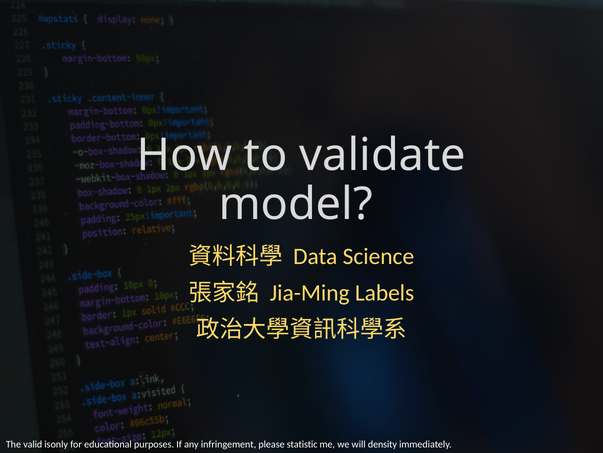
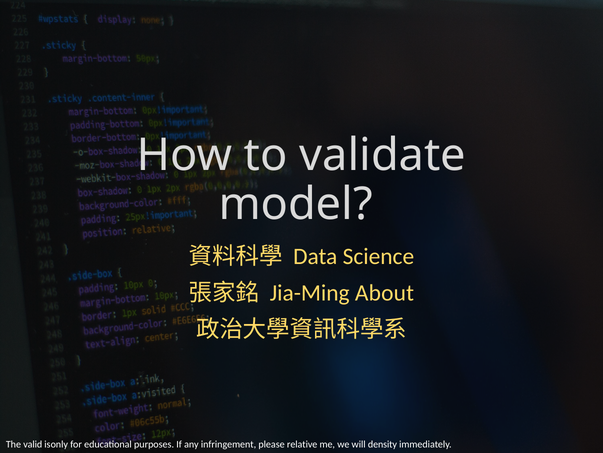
Labels: Labels -> About (384, 293)
statistic: statistic -> relative (302, 444)
